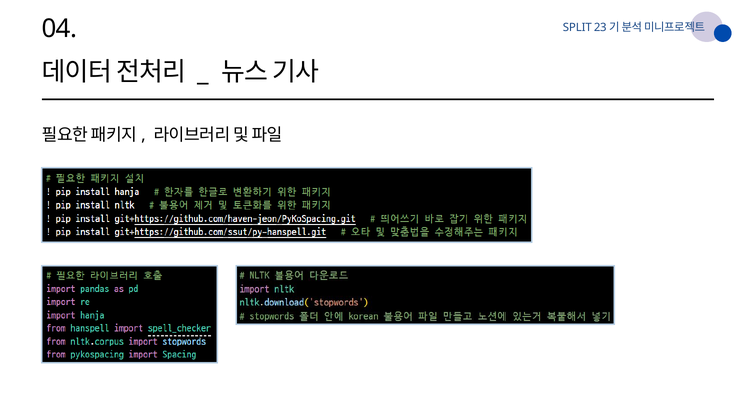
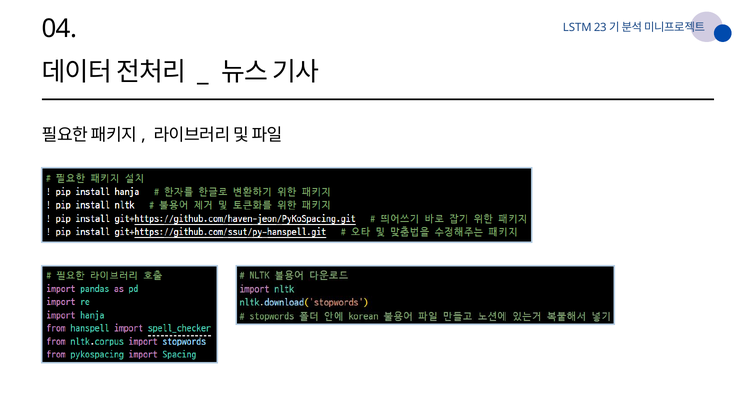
SPLIT: SPLIT -> LSTM (577, 28)
